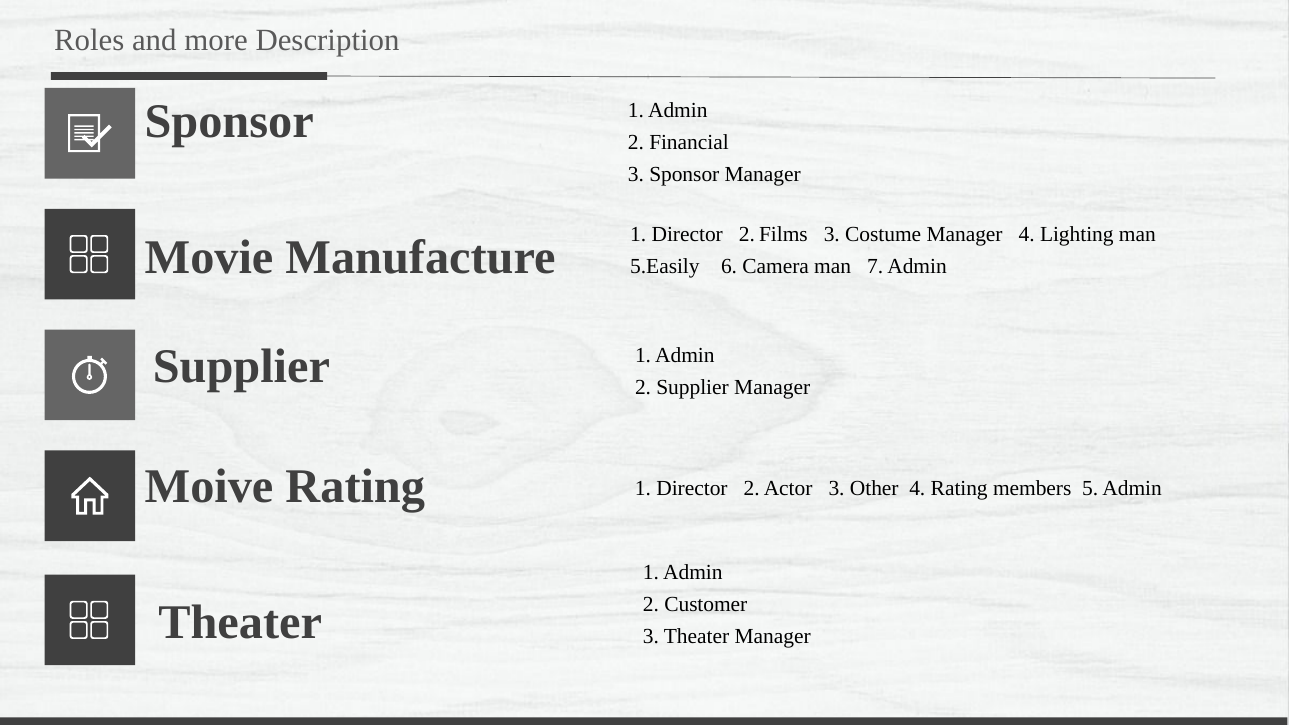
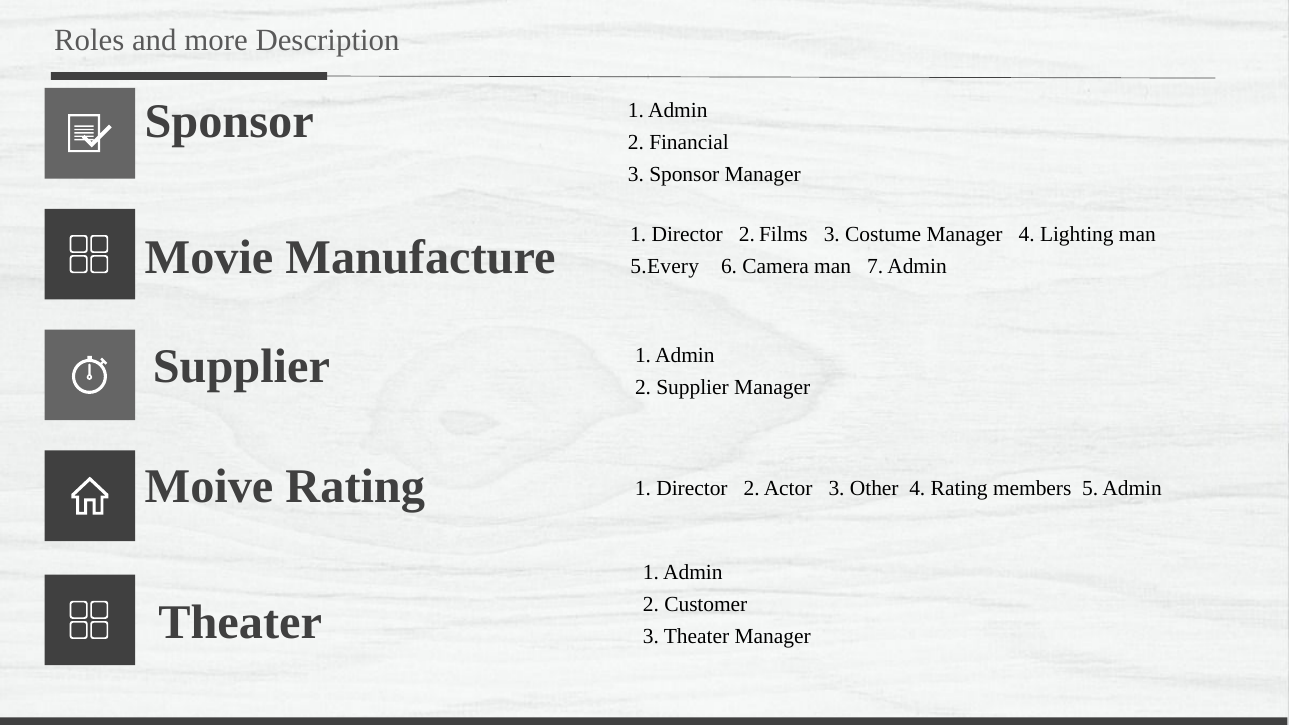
5.Easily: 5.Easily -> 5.Every (665, 267)
